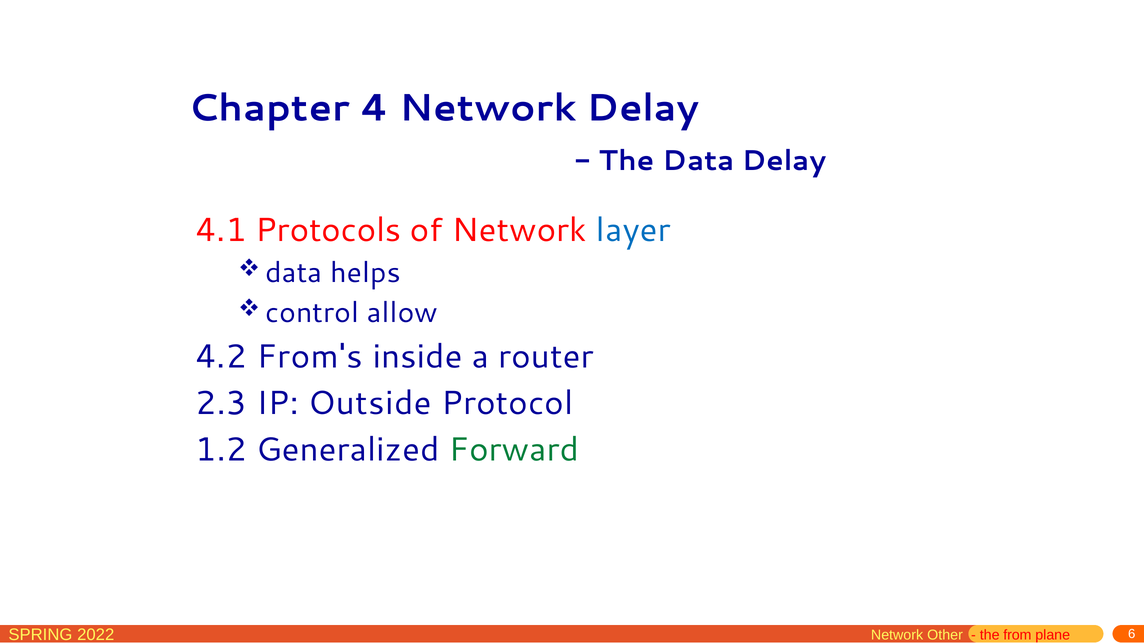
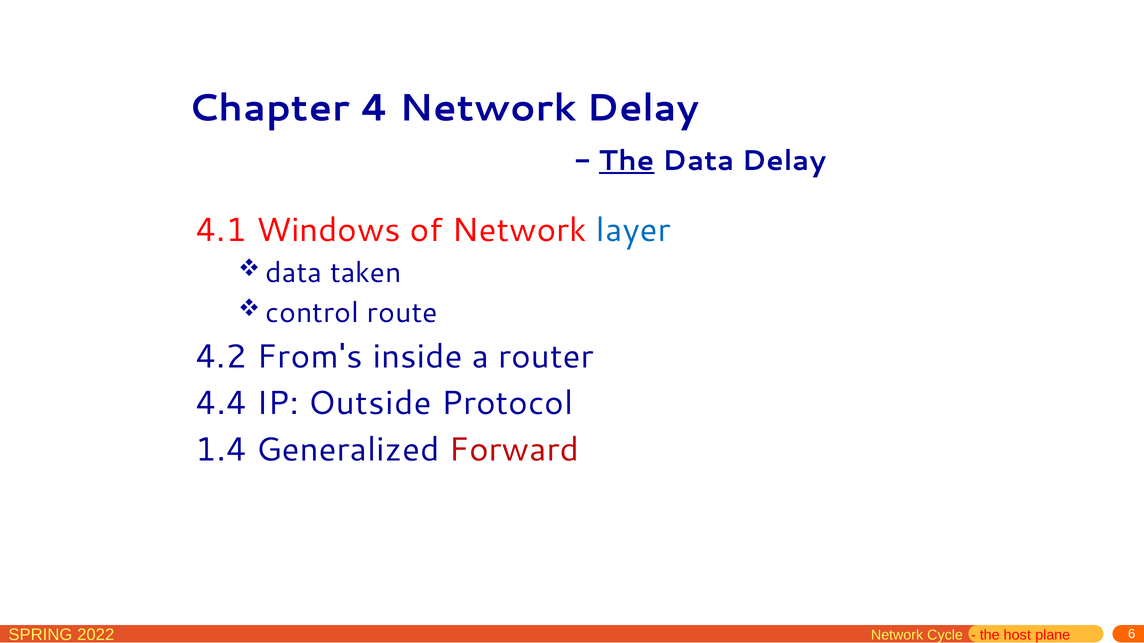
The underline: none -> present (627, 161)
Protocols: Protocols -> Windows (328, 230)
helps: helps -> taken (366, 273)
allow: allow -> route (402, 313)
2.3: 2.3 -> 4.4 (221, 404)
1.2: 1.2 -> 1.4 (221, 450)
Forward colour: green -> red (514, 450)
Other: Other -> Cycle (945, 635)
from: from -> host (1017, 635)
